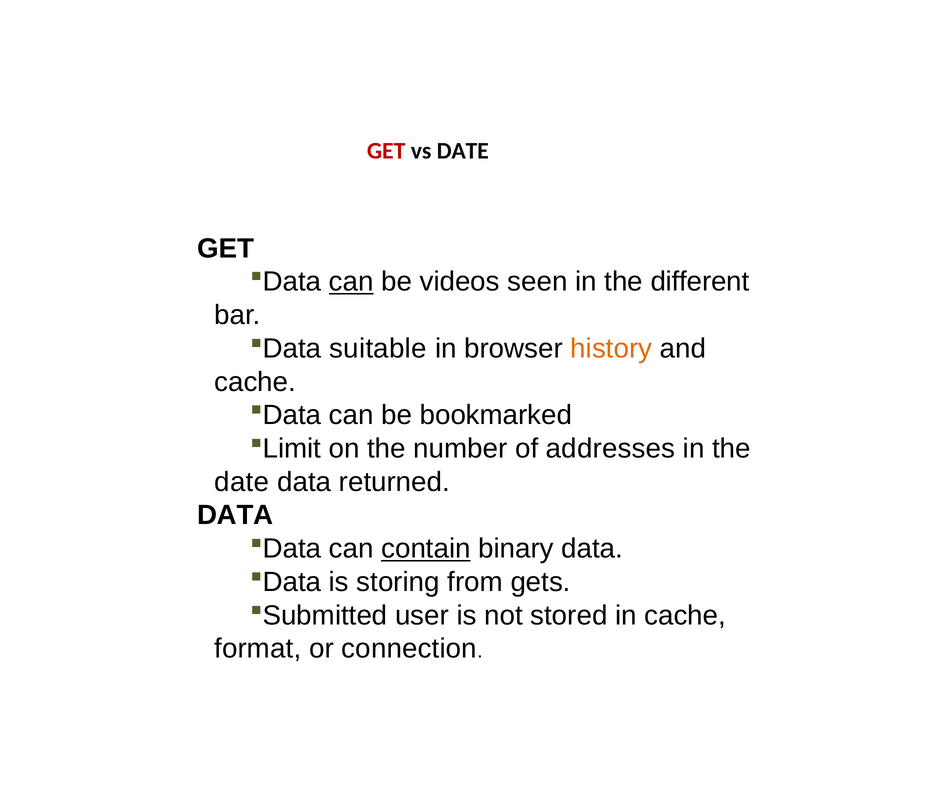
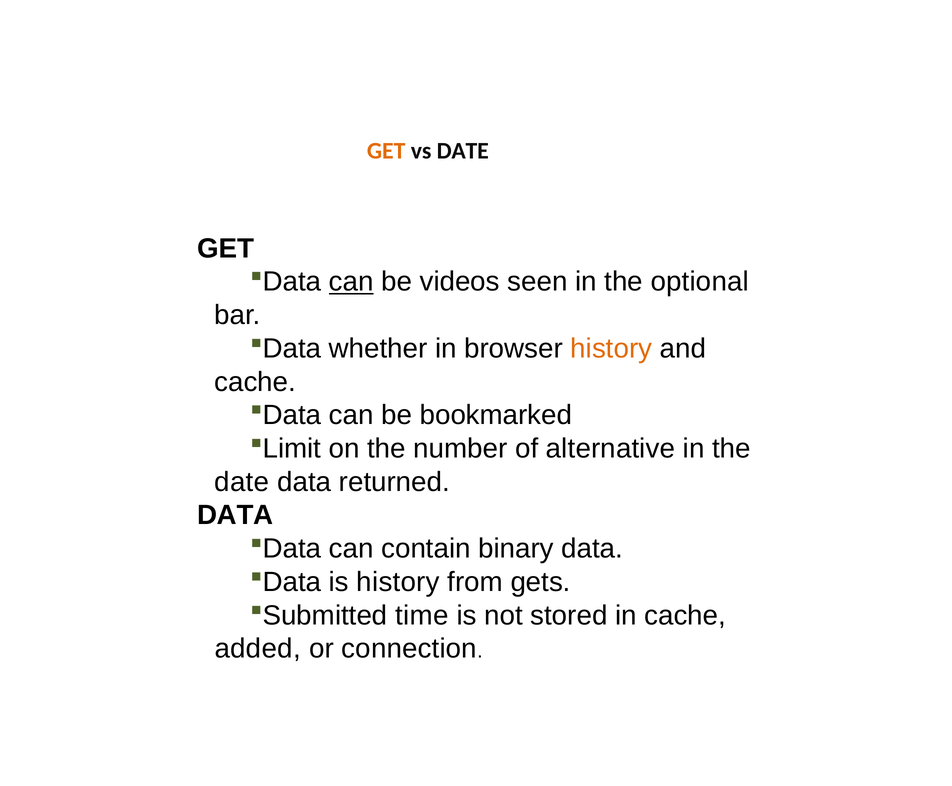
GET colour: red -> orange (386, 151)
different: different -> optional (700, 282)
suitable: suitable -> whether (378, 348)
addresses: addresses -> alternative (611, 448)
contain underline: present -> none (426, 548)
is storing: storing -> history (398, 582)
user: user -> time (422, 615)
format: format -> added (258, 648)
